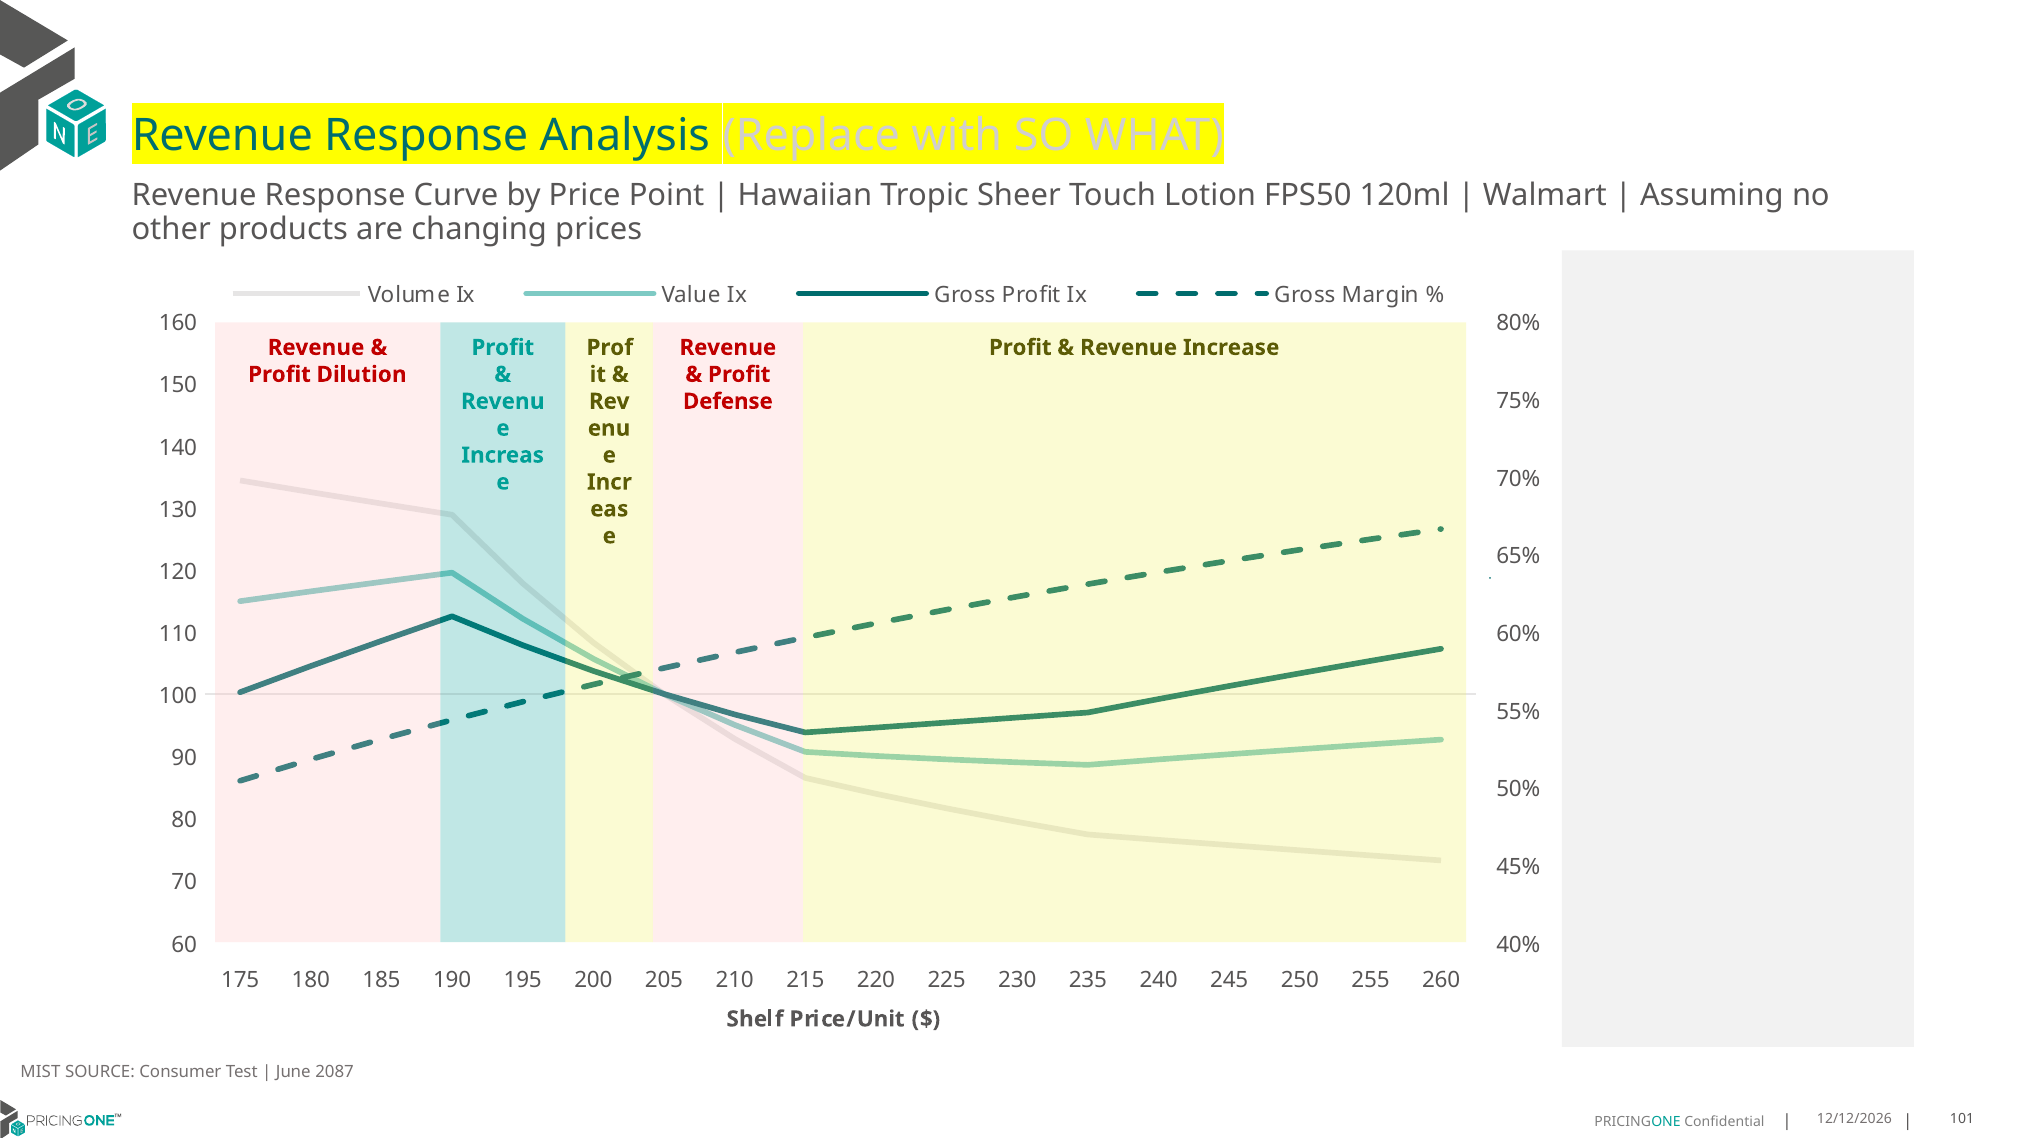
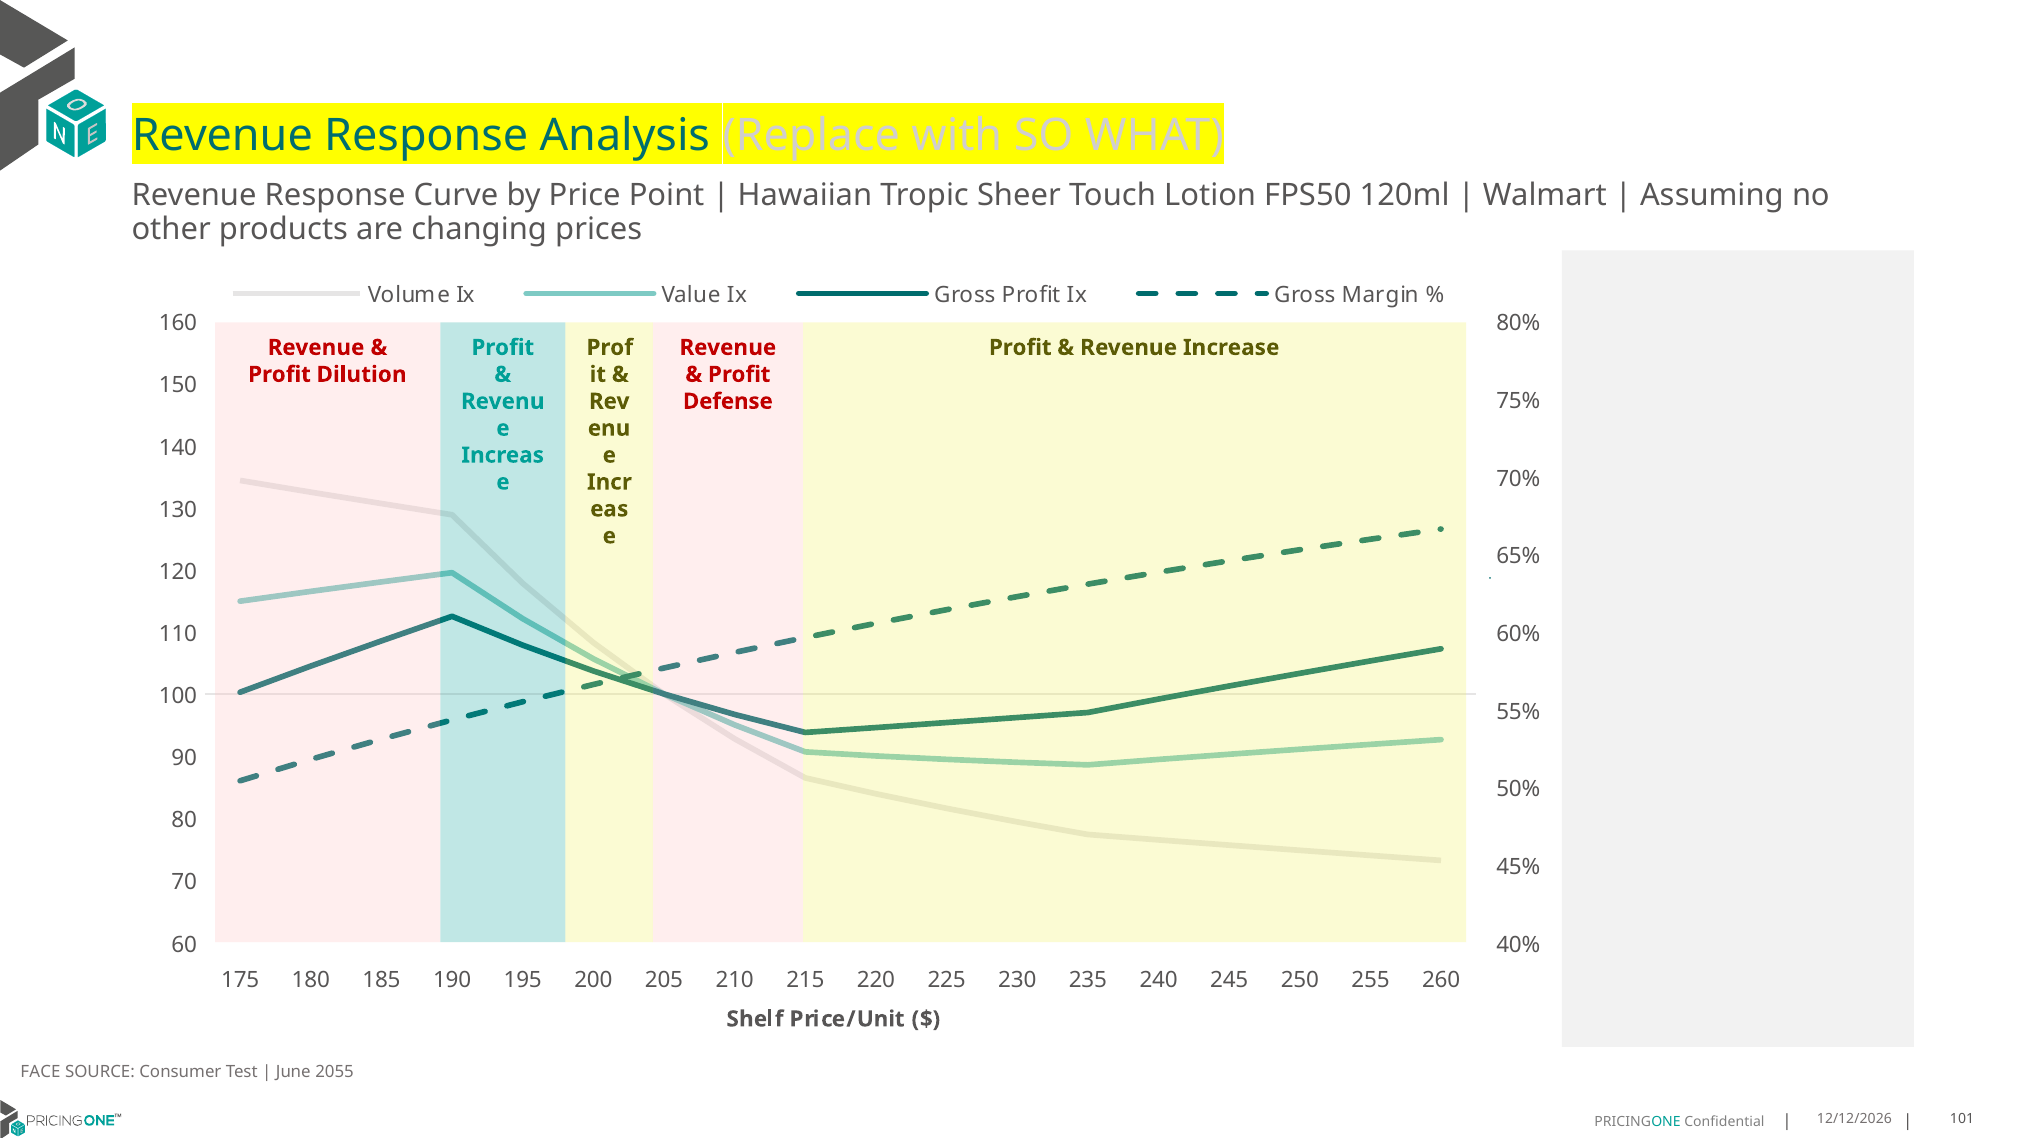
MIST: MIST -> FACE (40, 1072)
2087: 2087 -> 2055 (335, 1072)
